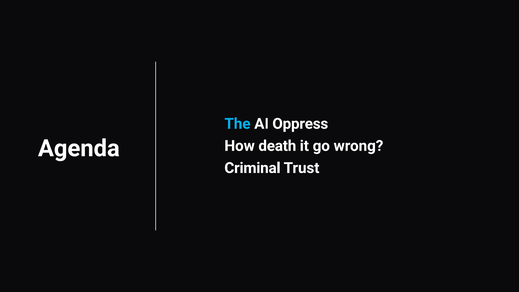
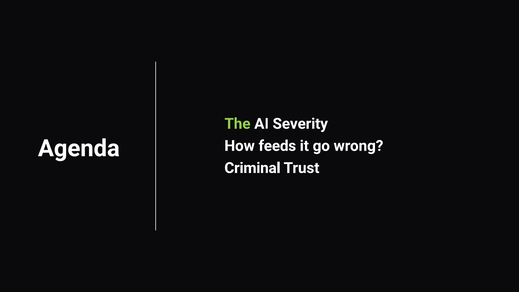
The colour: light blue -> light green (237, 124)
Oppress: Oppress -> Severity (300, 124)
death: death -> feeds (277, 146)
